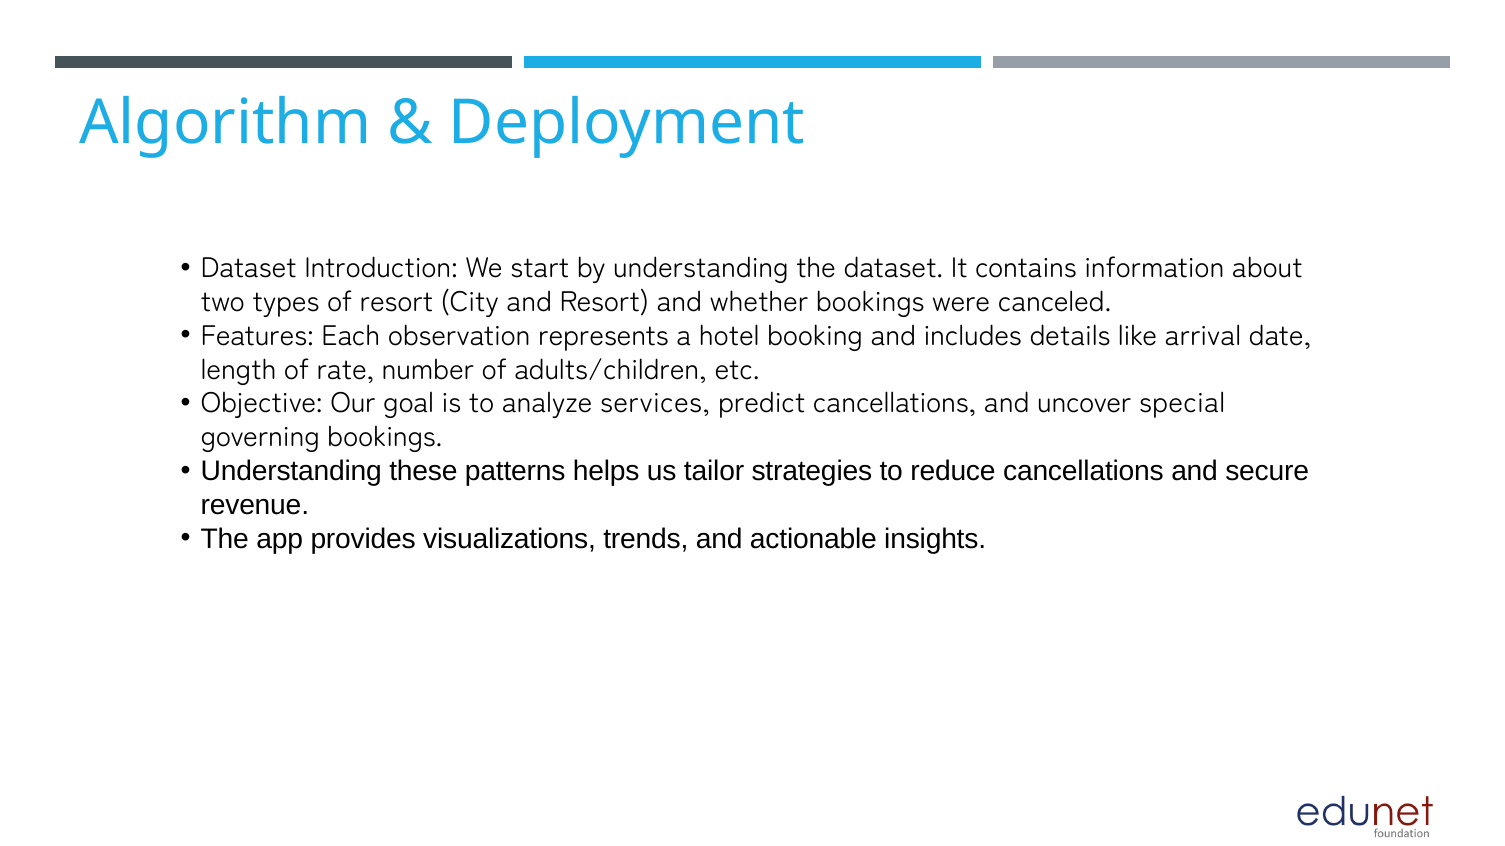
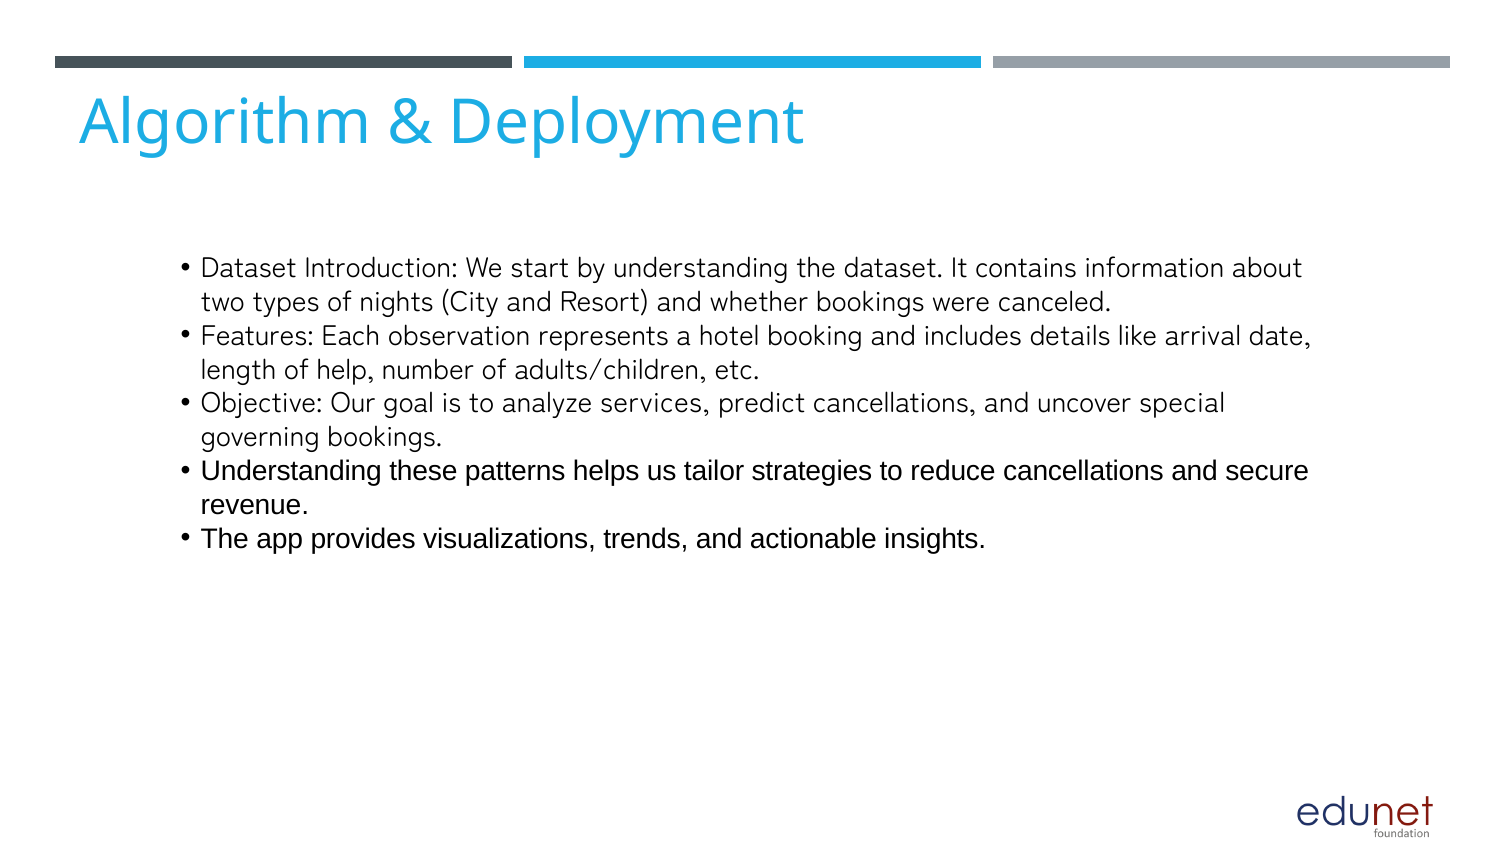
of resort: resort -> nights (397, 302)
rate: rate -> help (345, 370)
